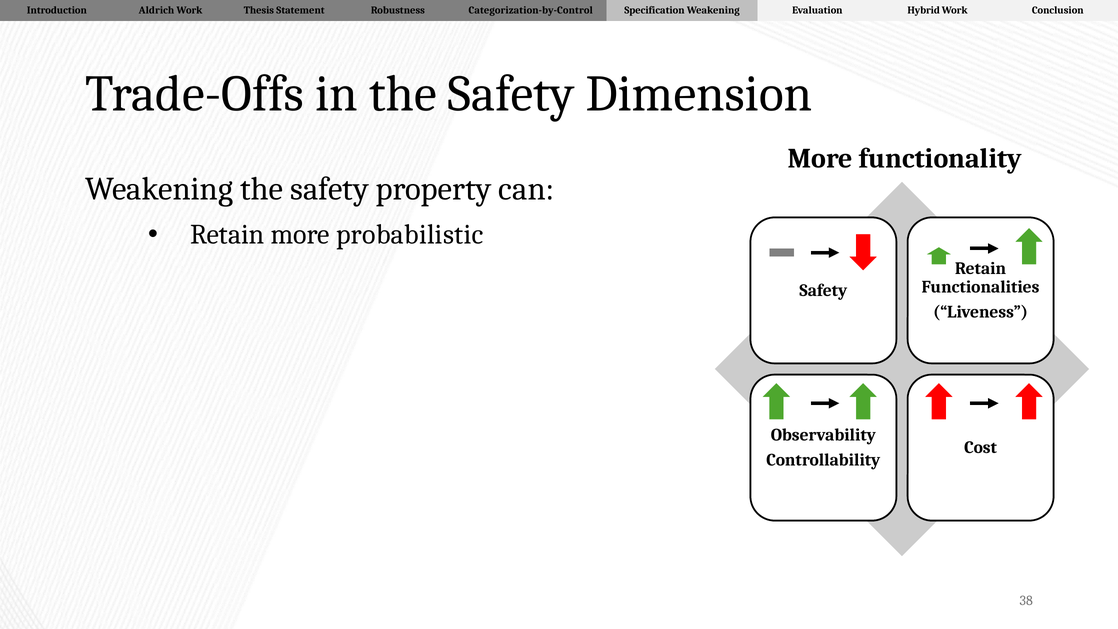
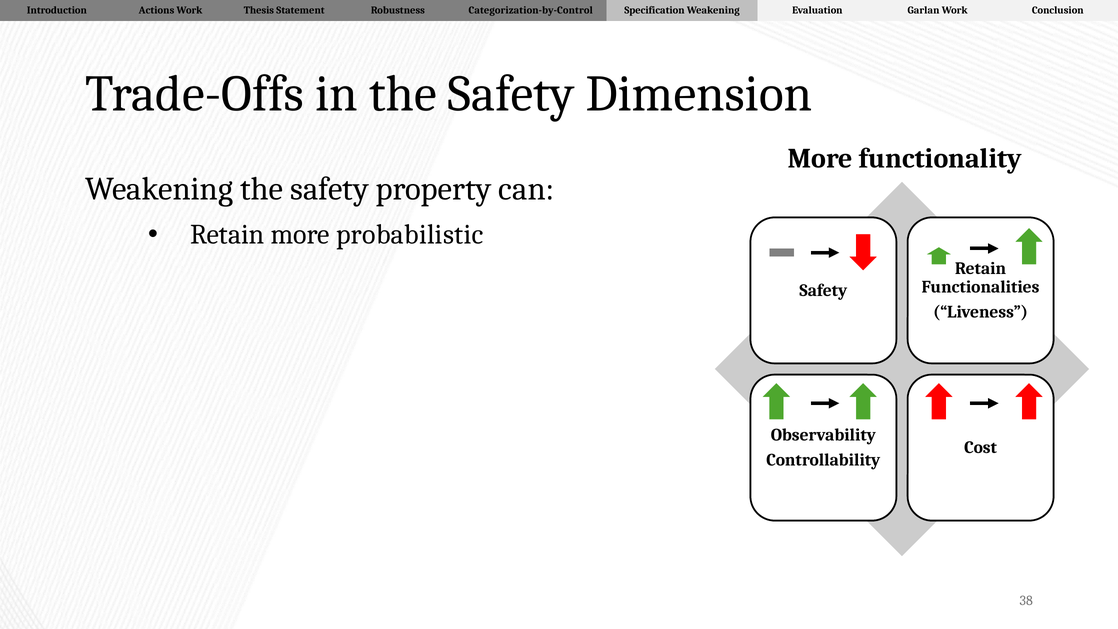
Aldrich: Aldrich -> Actions (157, 10)
Hybrid: Hybrid -> Garlan (924, 10)
